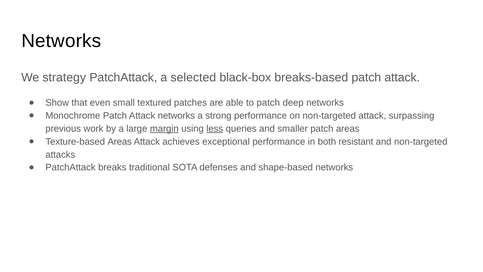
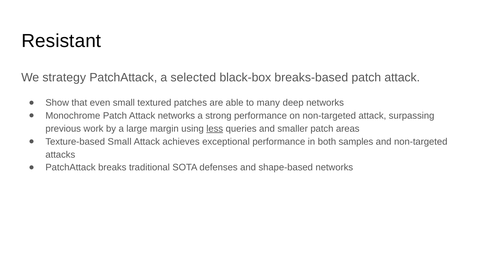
Networks: Networks -> Resistant (61, 41)
to patch: patch -> many (268, 103)
margin underline: present -> none (164, 129)
Texture-based Areas: Areas -> Small (120, 141)
resistant: resistant -> samples (356, 141)
